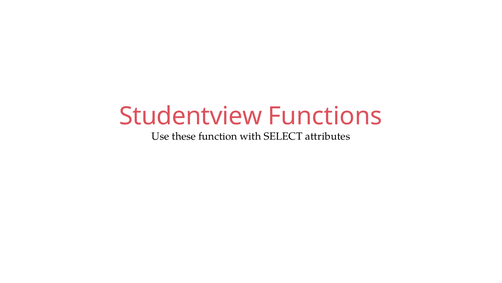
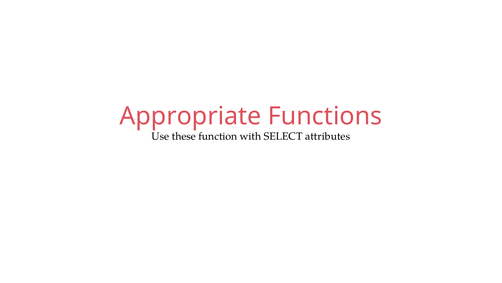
Studentview: Studentview -> Appropriate (190, 116)
